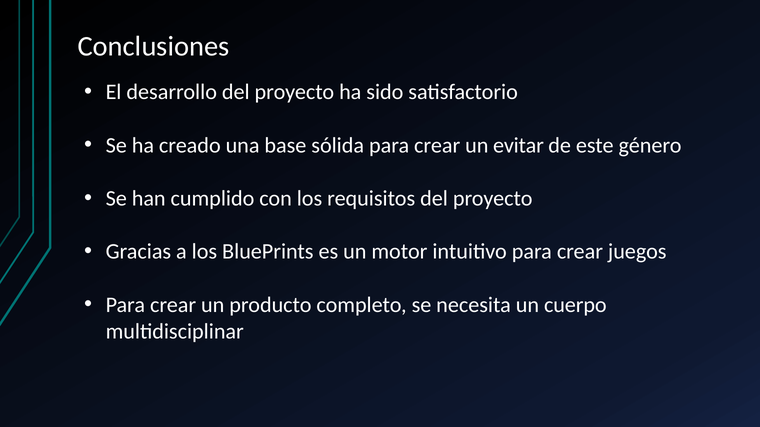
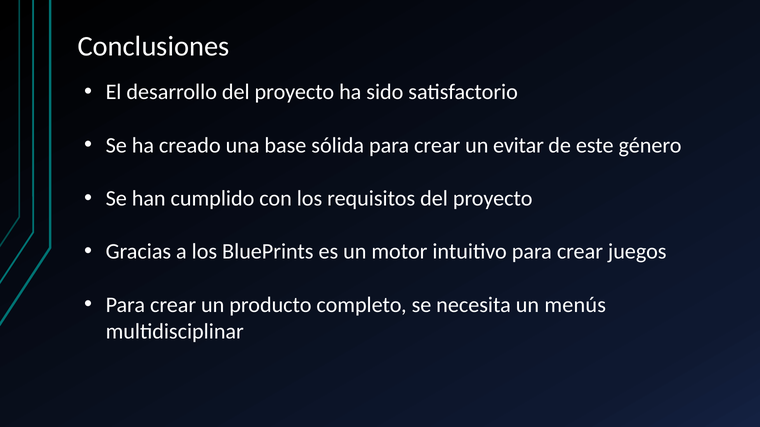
cuerpo: cuerpo -> menús (575, 305)
